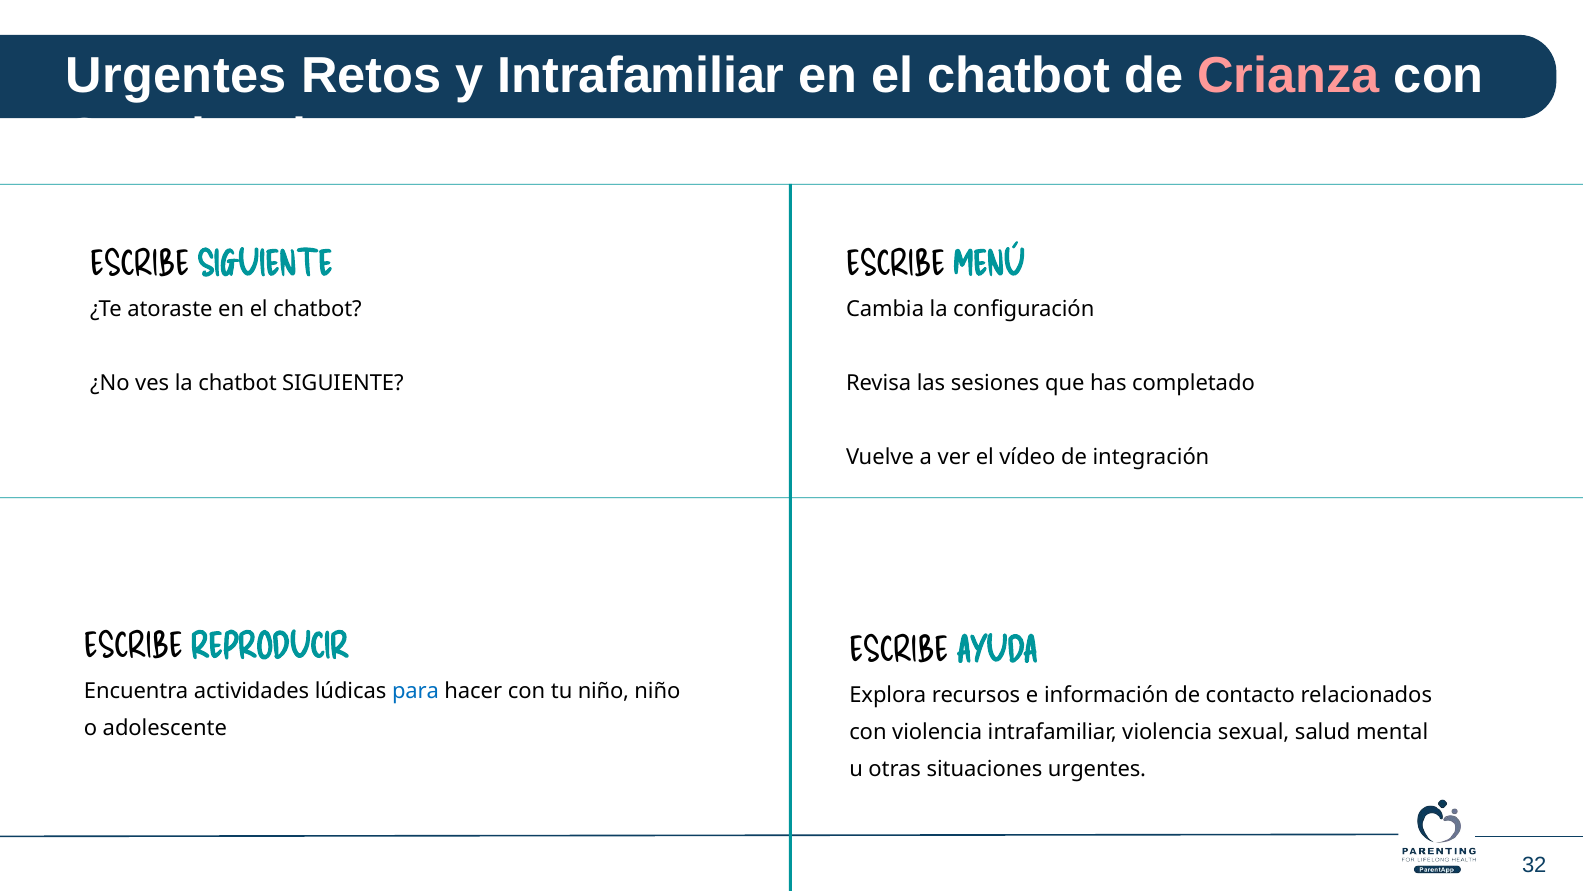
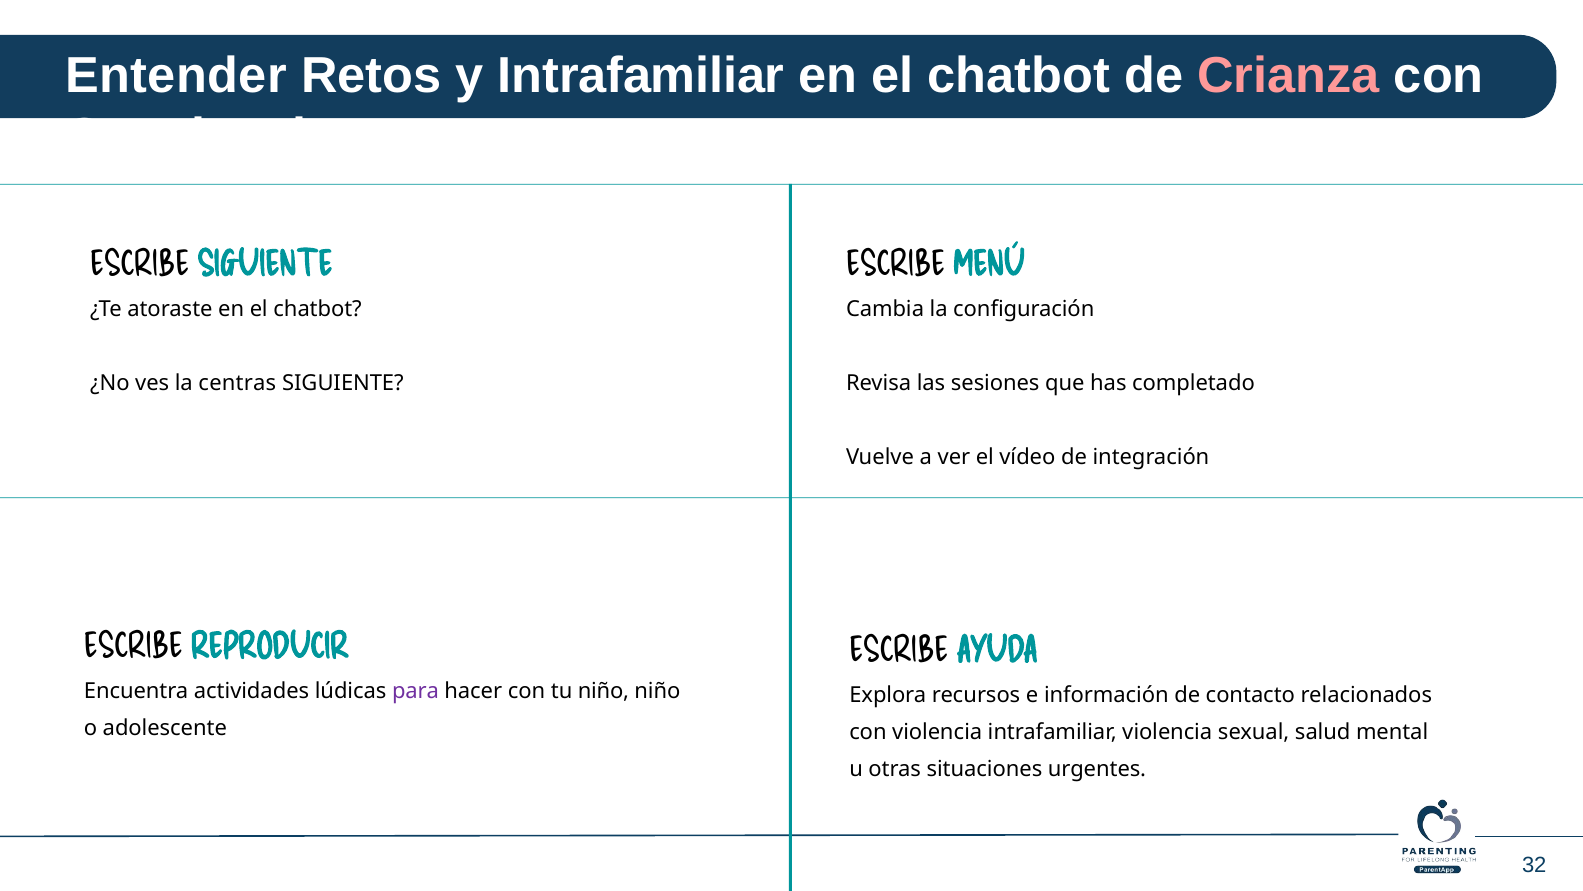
Urgentes: Urgentes -> Entender (176, 76)
la chatbot: chatbot -> centras (237, 383)
para colour: blue -> purple (415, 691)
